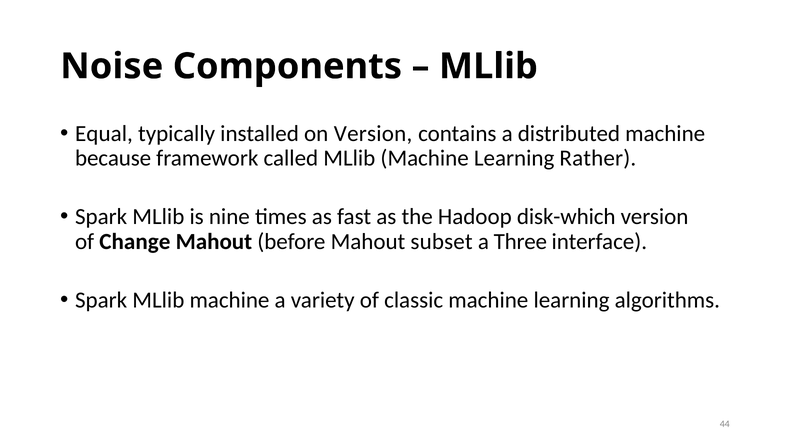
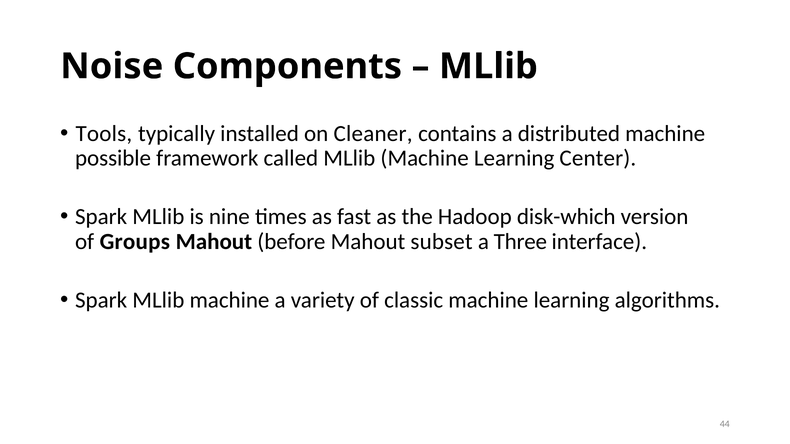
Equal: Equal -> Tools (104, 134)
on Version: Version -> Cleaner (373, 134)
because: because -> possible (113, 158)
Rather: Rather -> Center (598, 158)
Change: Change -> Groups (135, 242)
